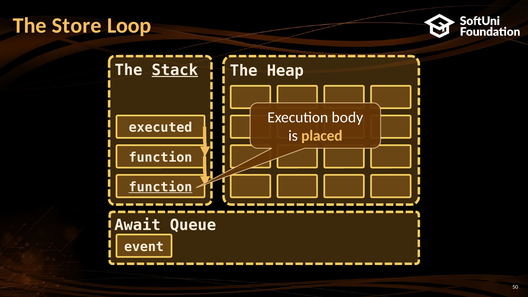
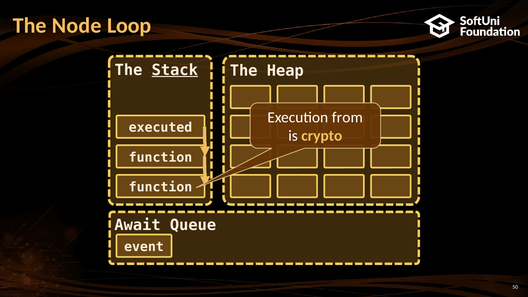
Store: Store -> Node (77, 26)
body: body -> from (347, 117)
placed: placed -> crypto (322, 136)
function underline: present -> none (161, 187)
